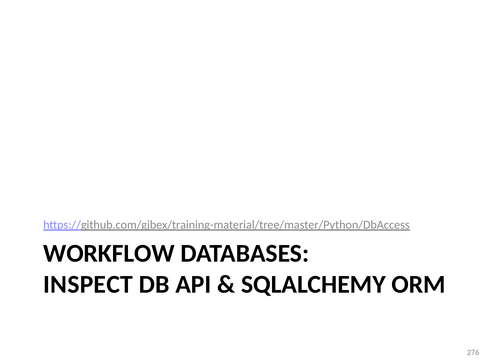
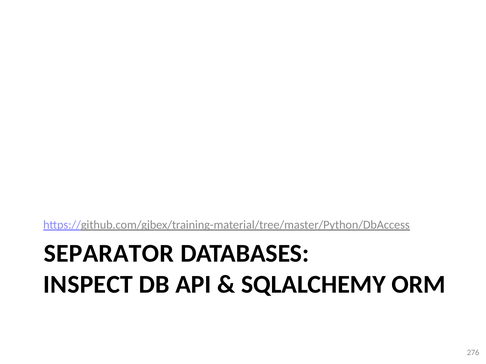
WORKFLOW: WORKFLOW -> SEPARATOR (109, 254)
